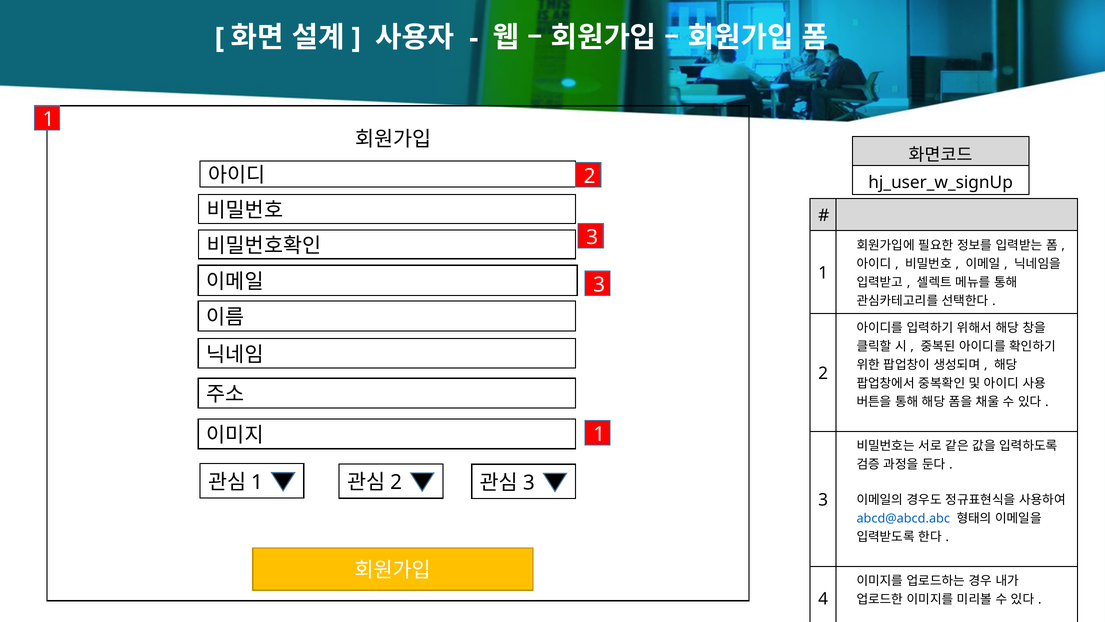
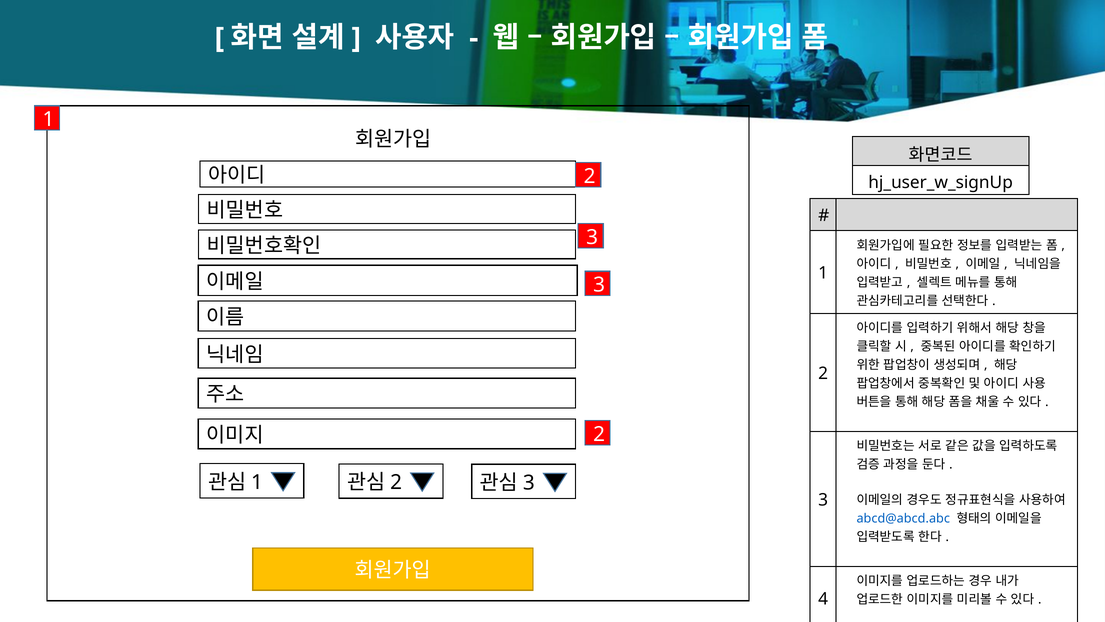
1: 1 -> 2 (599, 434)
